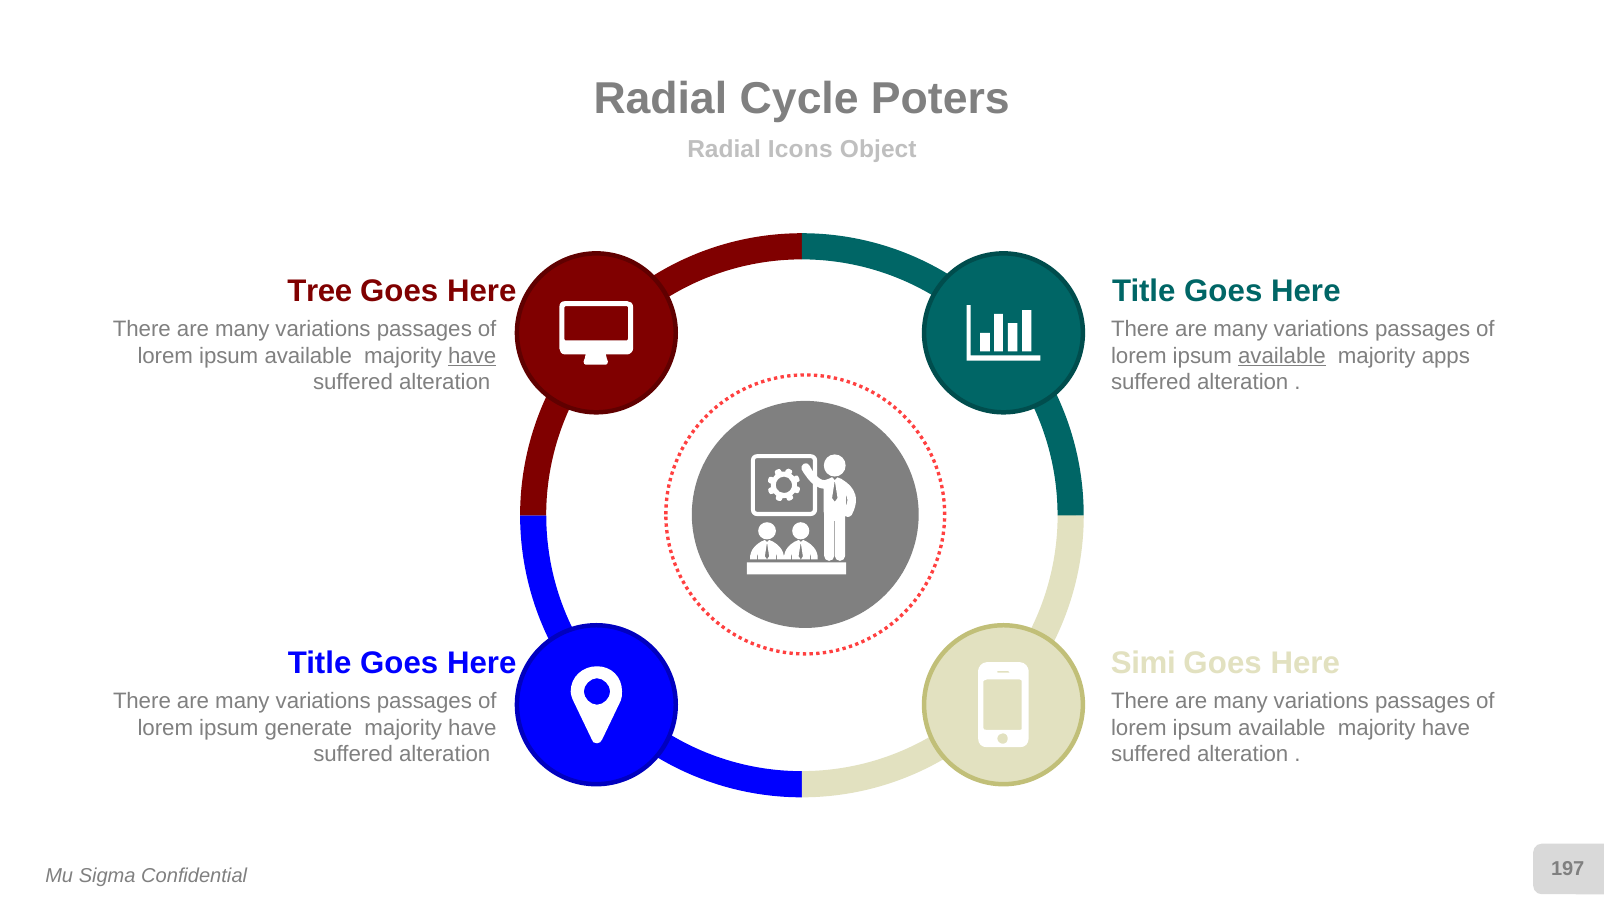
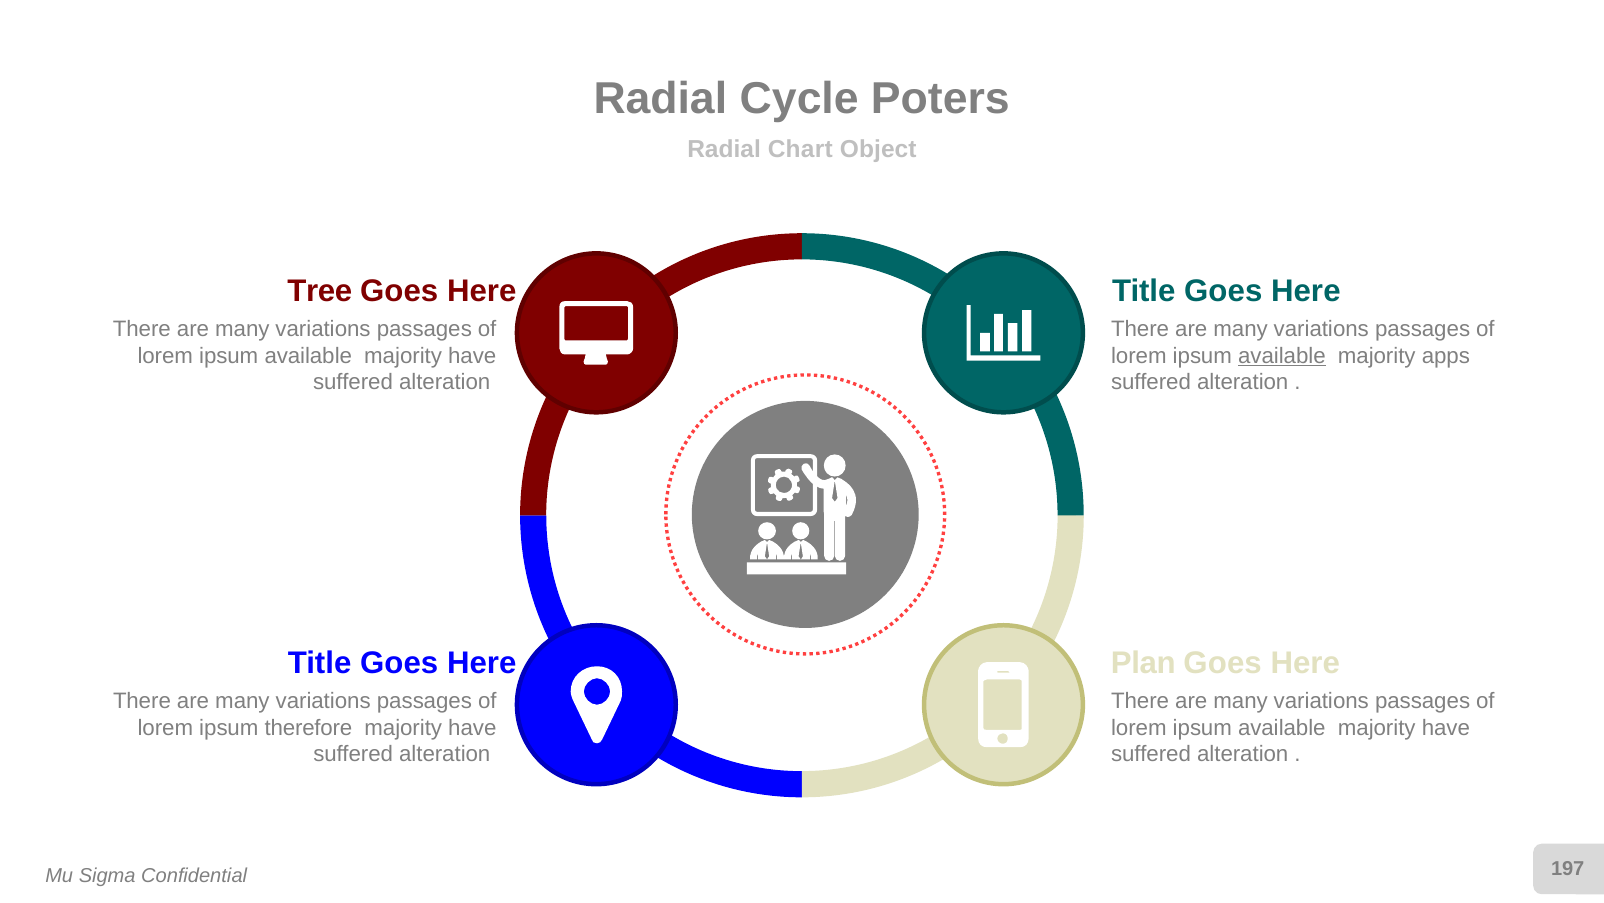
Icons: Icons -> Chart (800, 149)
have underline: present -> none (472, 356)
Simi: Simi -> Plan (1143, 663)
generate: generate -> therefore (308, 727)
